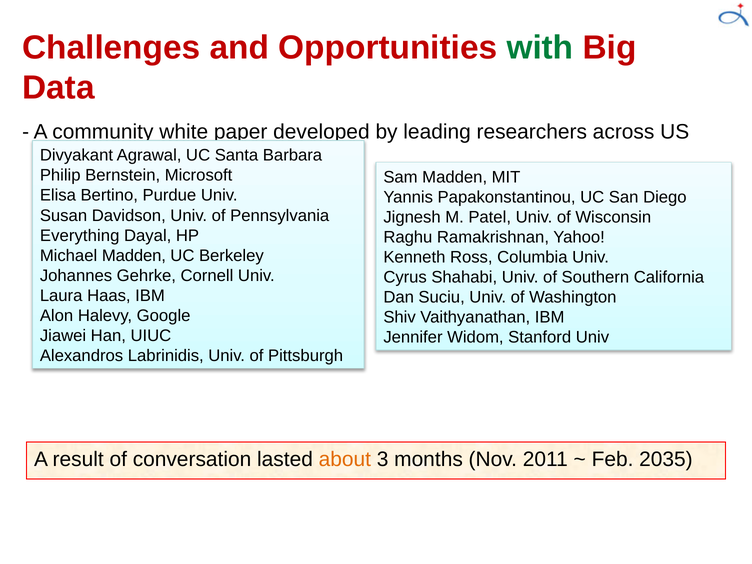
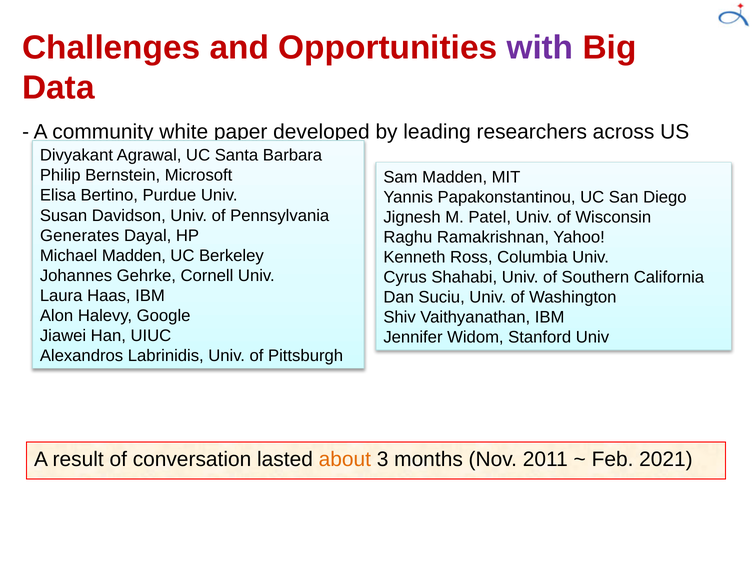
with colour: green -> purple (540, 48)
Everything: Everything -> Generates (80, 236)
2035: 2035 -> 2021 (666, 460)
